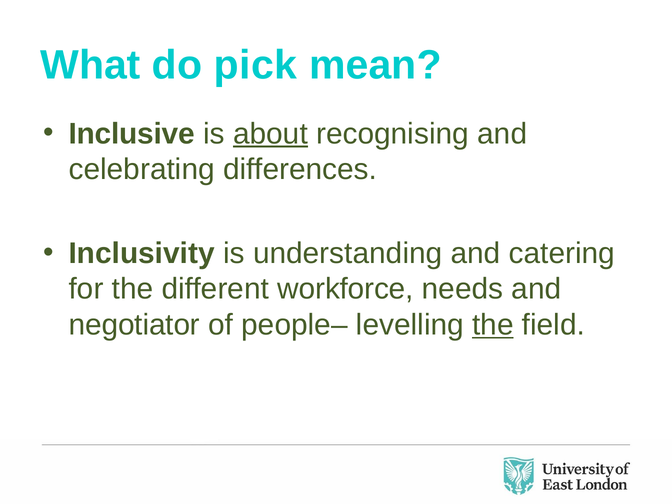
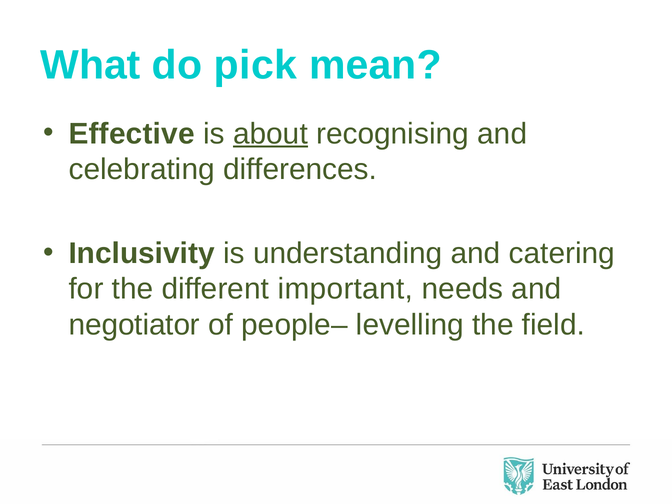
Inclusive: Inclusive -> Effective (132, 134)
workforce: workforce -> important (345, 289)
the underline: present -> none (493, 325)
